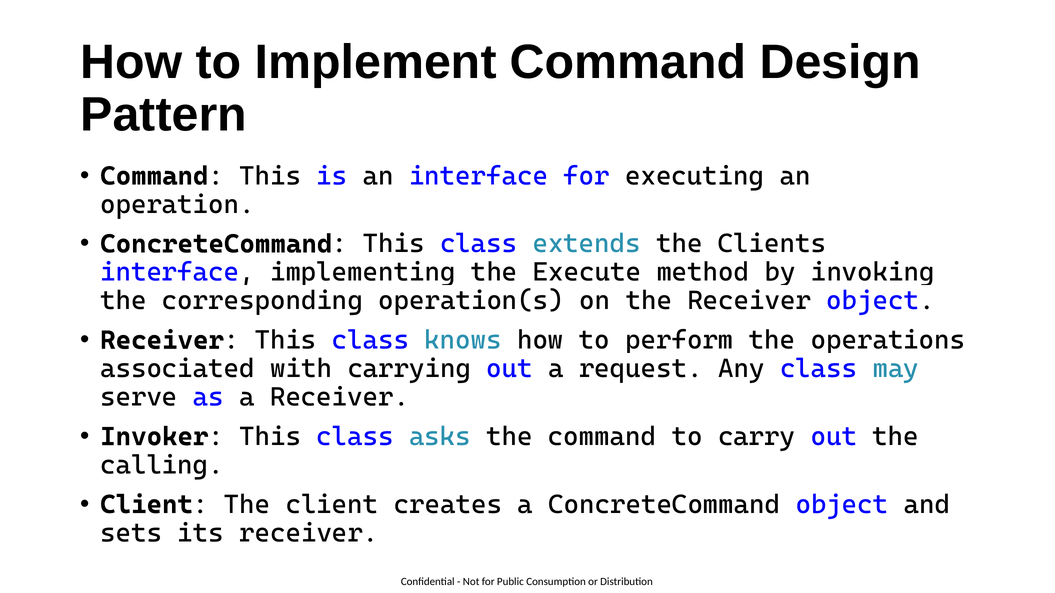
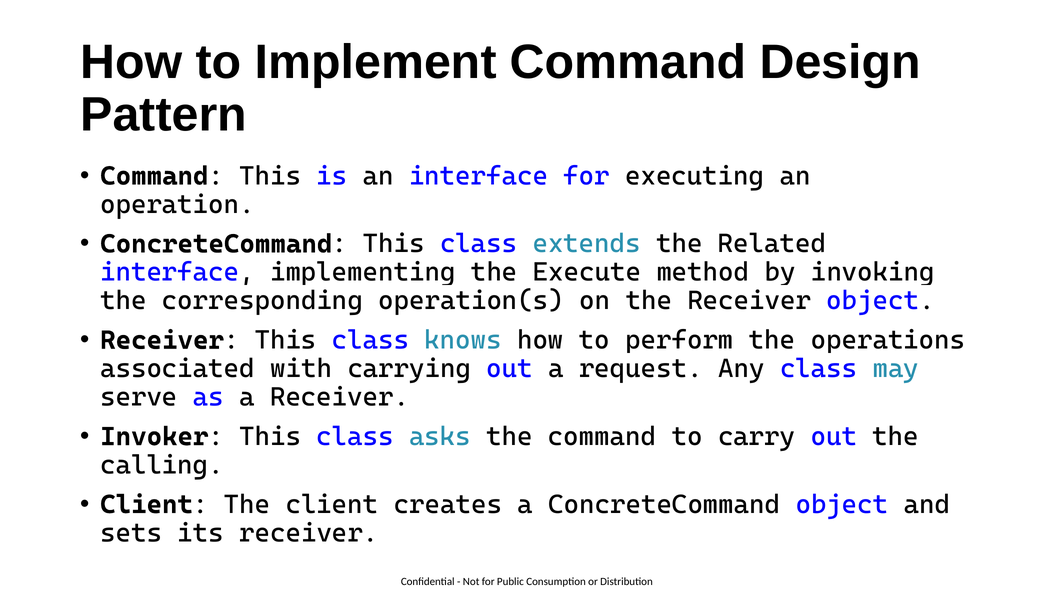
Clients: Clients -> Related (772, 244)
